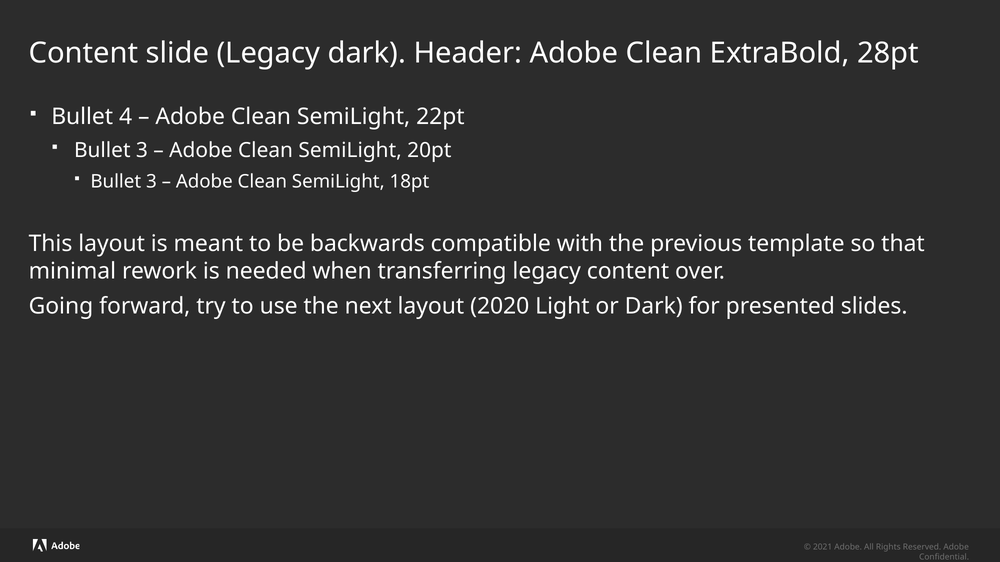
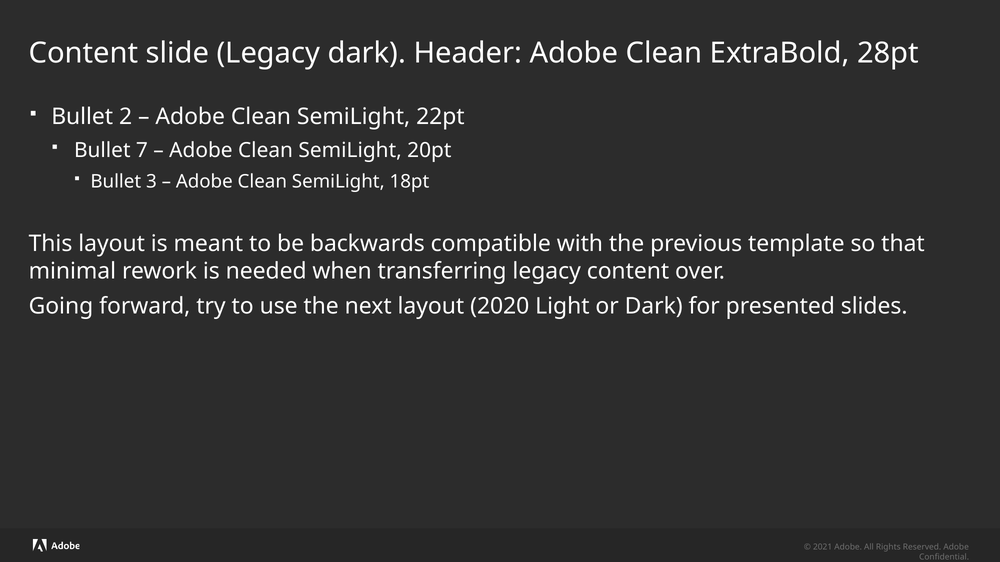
4: 4 -> 2 (126, 117)
3: 3 -> 7 (142, 150)
